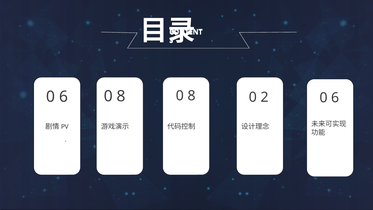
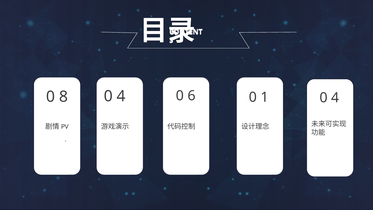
8: 8 -> 4 (121, 96)
8: 8 -> 6 (192, 96)
2: 2 -> 1 (265, 97)
6: 6 -> 4 (335, 98)
6: 6 -> 8 (63, 97)
